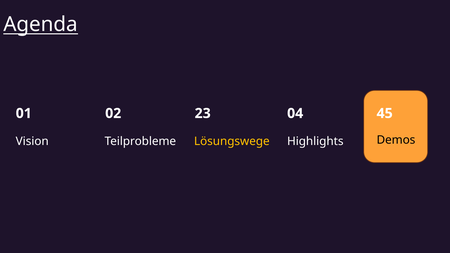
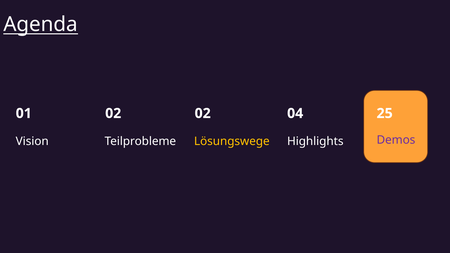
01 23: 23 -> 02 (203, 113)
45: 45 -> 25 (385, 113)
Demos colour: black -> purple (396, 140)
